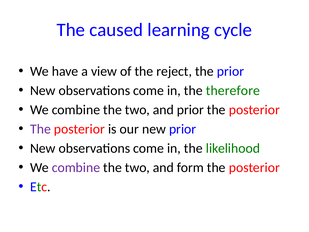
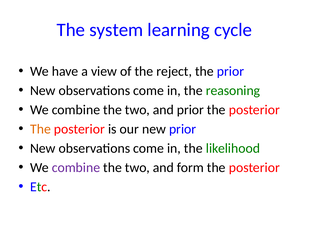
caused: caused -> system (116, 30)
therefore: therefore -> reasoning (233, 90)
The colour: purple -> orange (40, 129)
